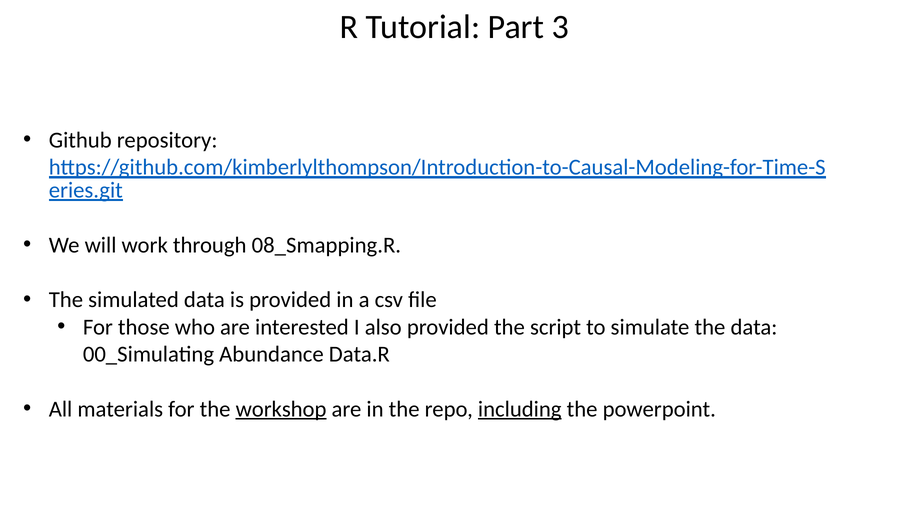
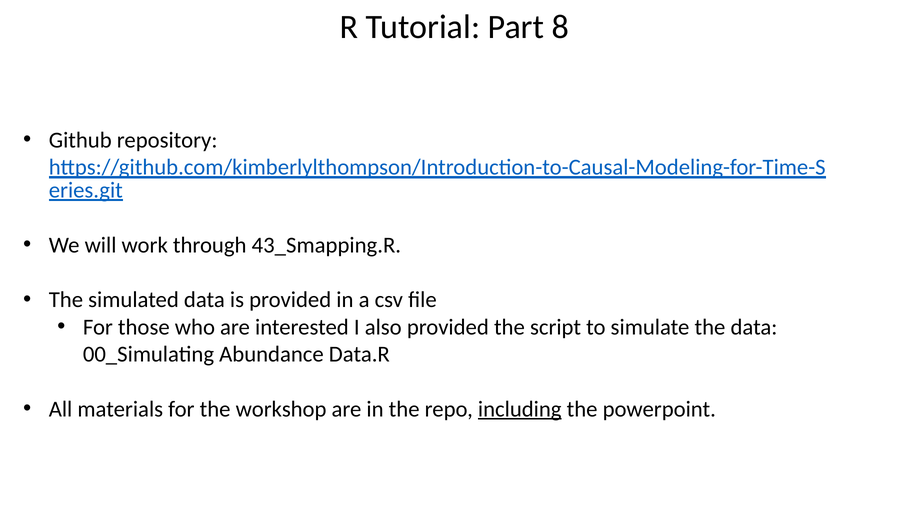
3: 3 -> 8 (561, 27)
08_Smapping.R: 08_Smapping.R -> 43_Smapping.R (326, 245)
workshop underline: present -> none (281, 408)
